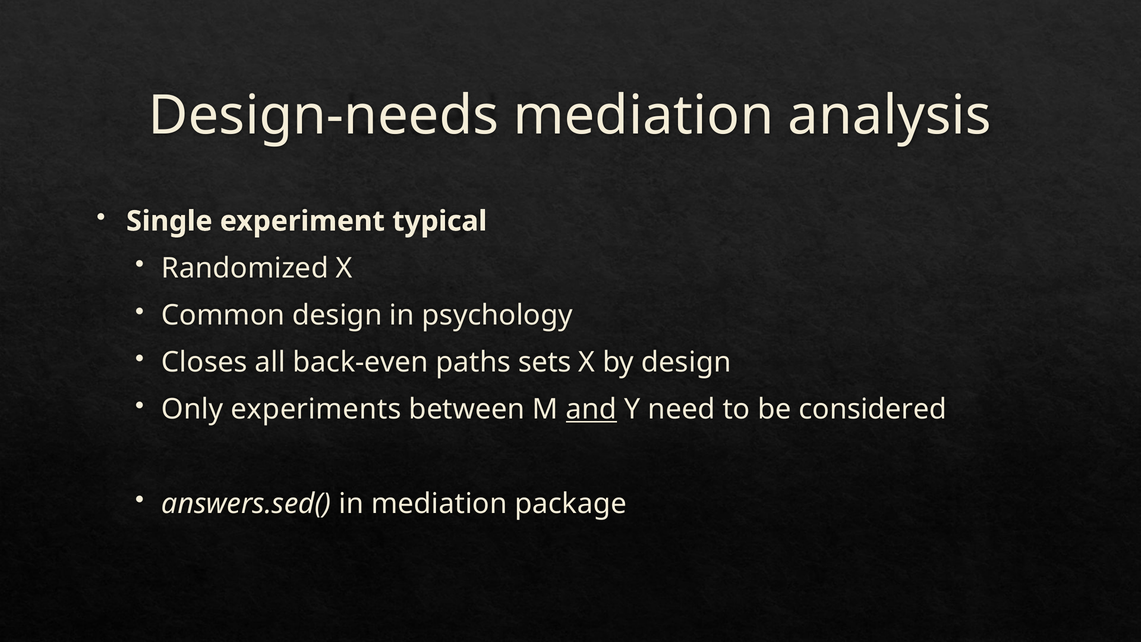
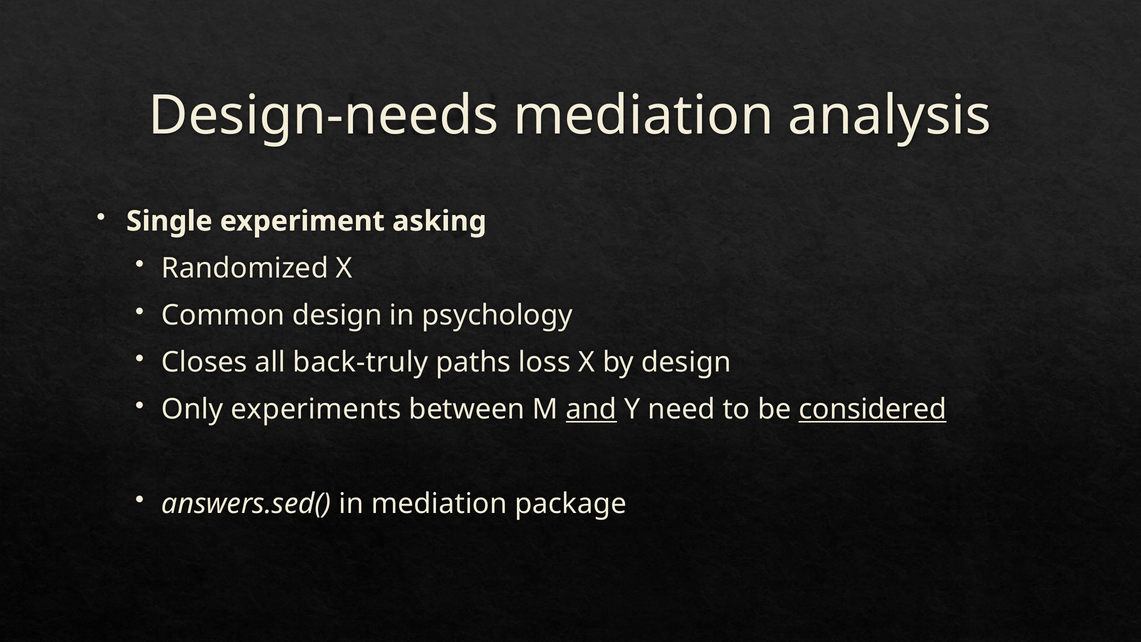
typical: typical -> asking (439, 221)
back-even: back-even -> back-truly (361, 362)
sets: sets -> loss (545, 362)
considered underline: none -> present (873, 409)
